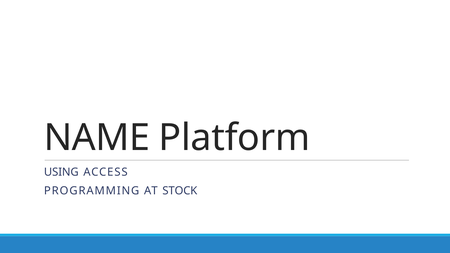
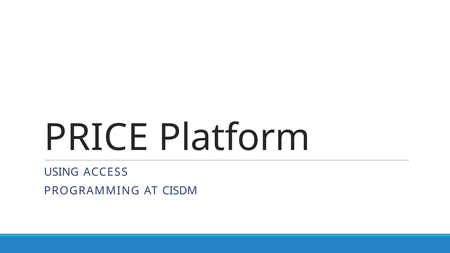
NAME: NAME -> PRICE (96, 138)
STOCK: STOCK -> CISDM (180, 191)
